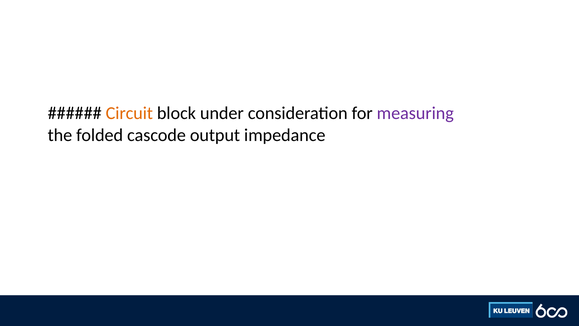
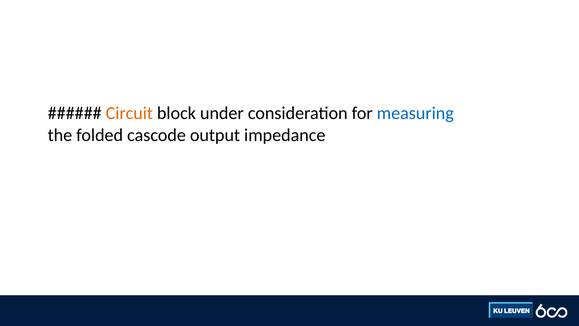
measuring colour: purple -> blue (415, 113)
